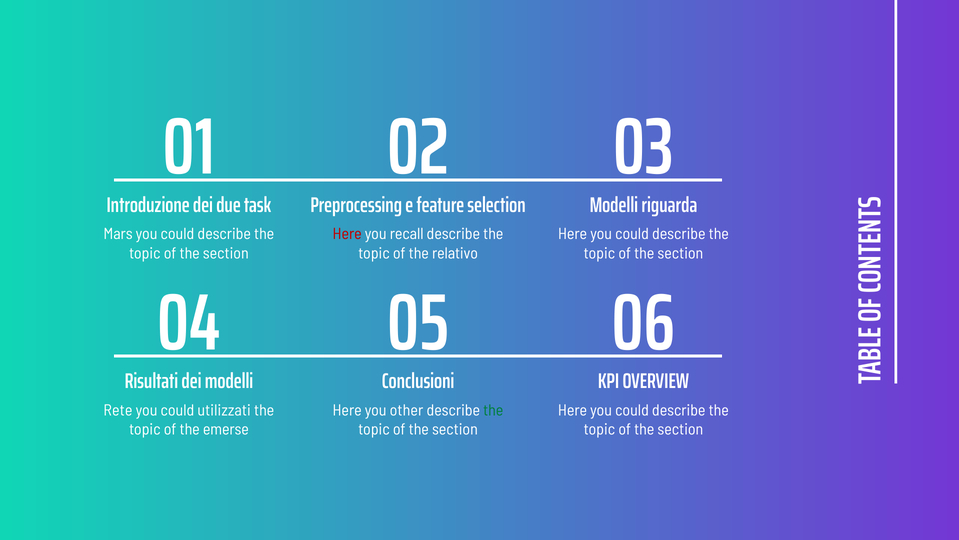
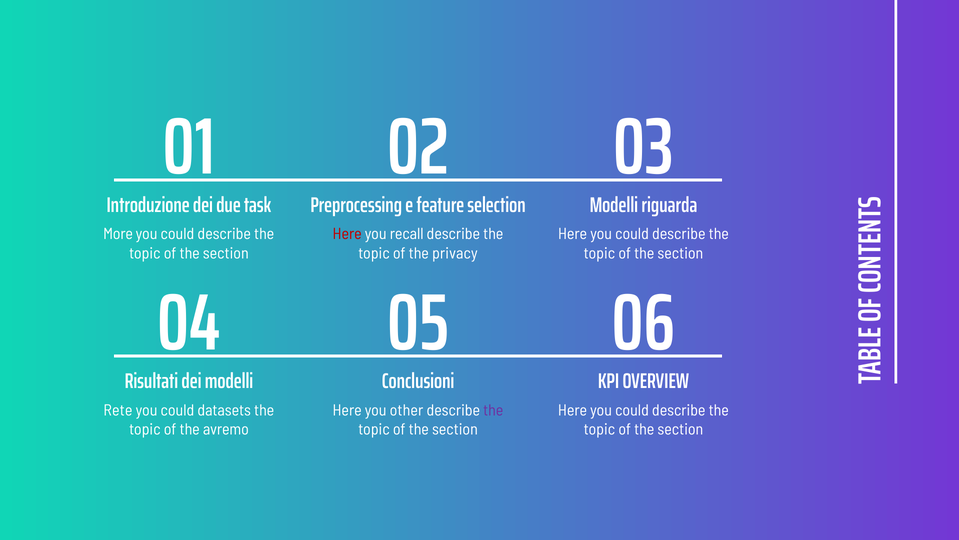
Mars: Mars -> More (118, 234)
relativo: relativo -> privacy (455, 253)
utilizzati: utilizzati -> datasets (224, 410)
the colour: green -> purple (493, 410)
emerse: emerse -> avremo (226, 429)
